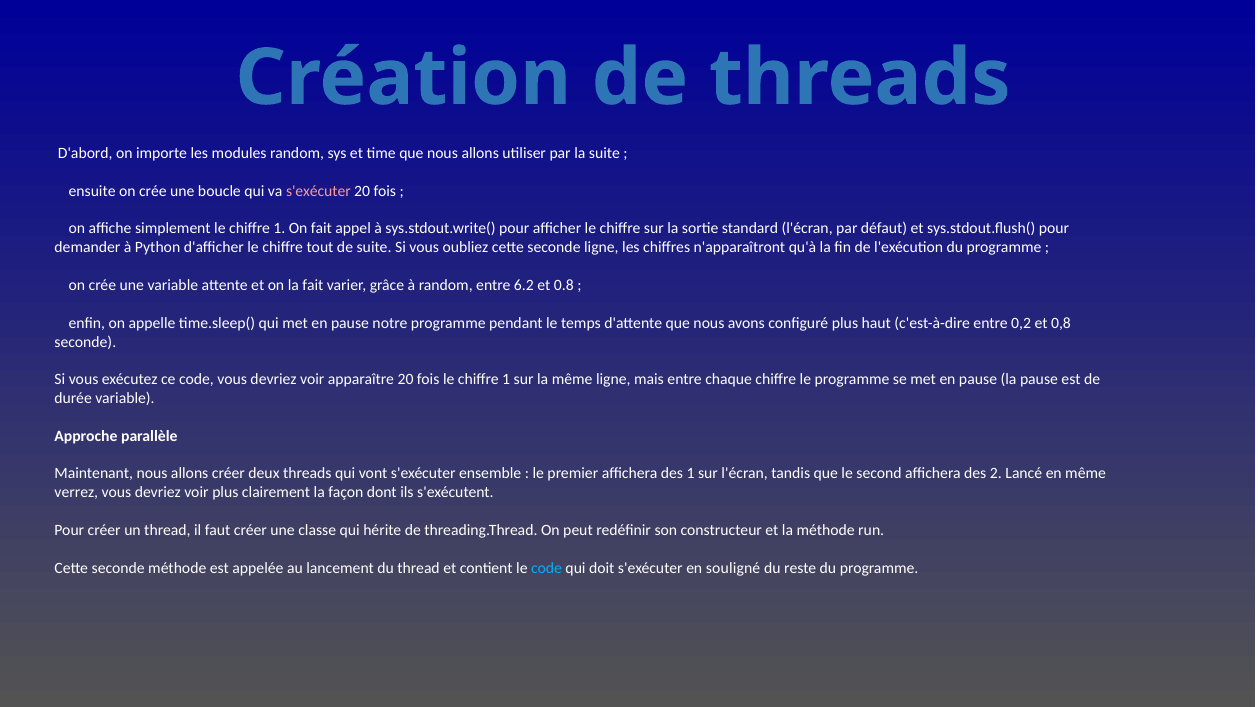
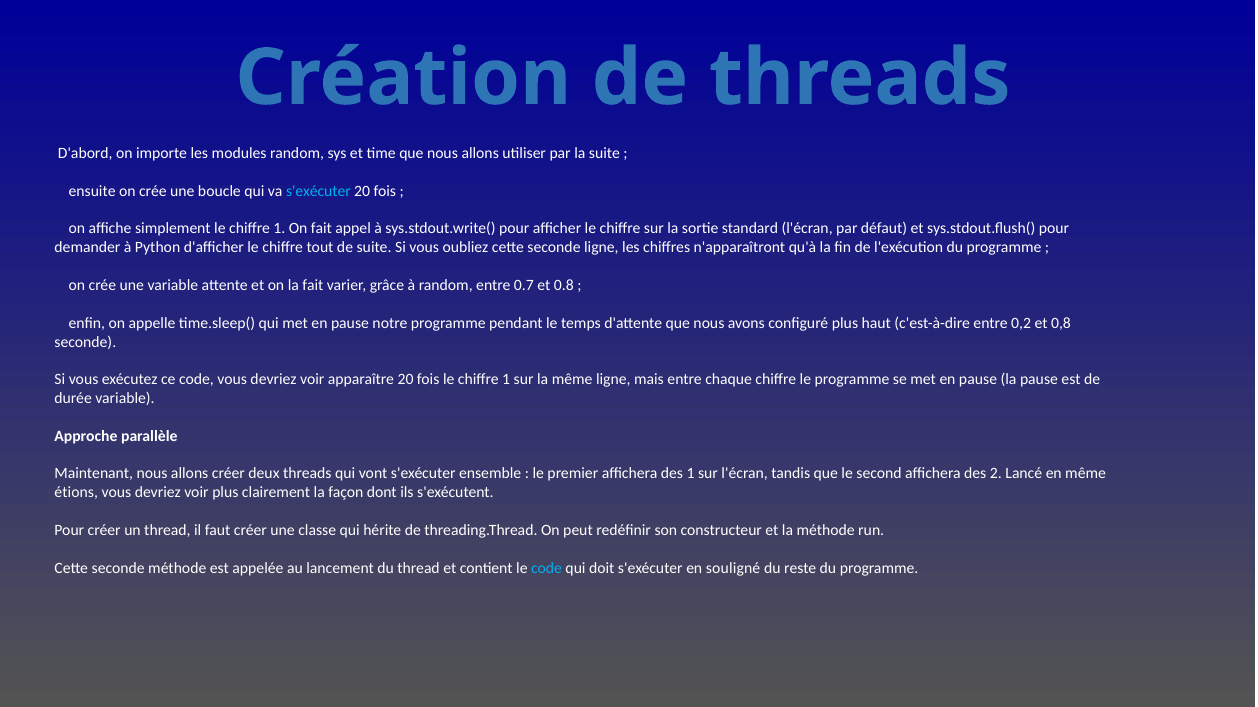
s'exécuter colour: pink -> light blue (318, 191)
6.2: 6.2 -> 0.7 (524, 286)
verrez: verrez -> étions (76, 493)
